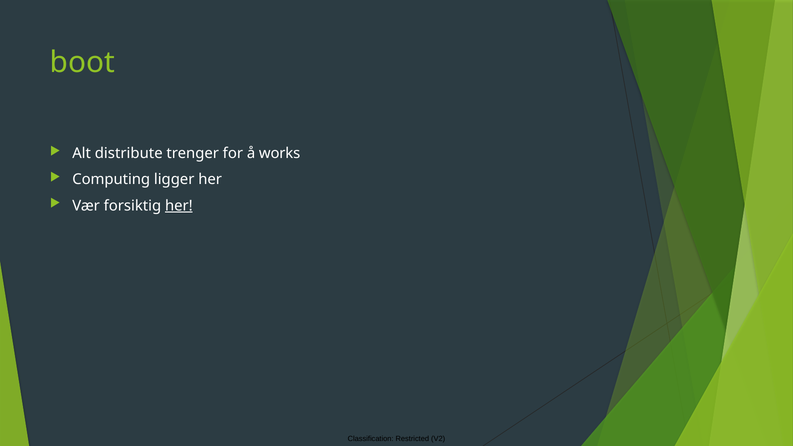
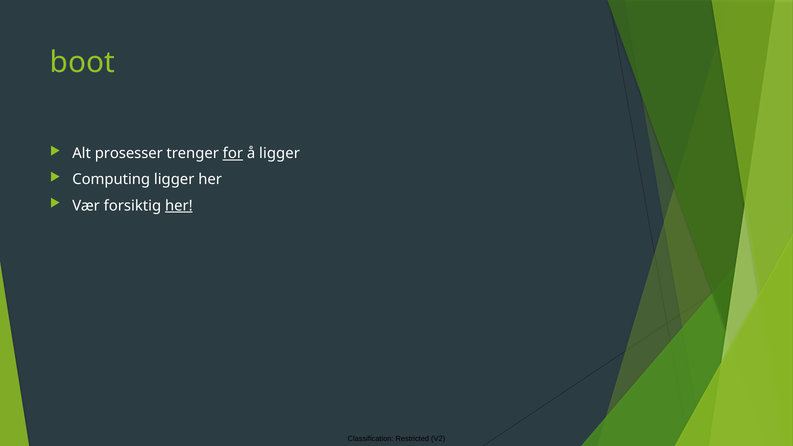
distribute: distribute -> prosesser (129, 153)
for underline: none -> present (233, 153)
å works: works -> ligger (280, 153)
